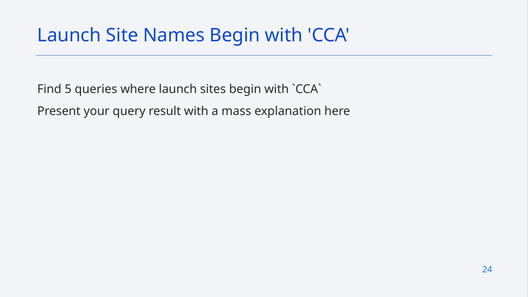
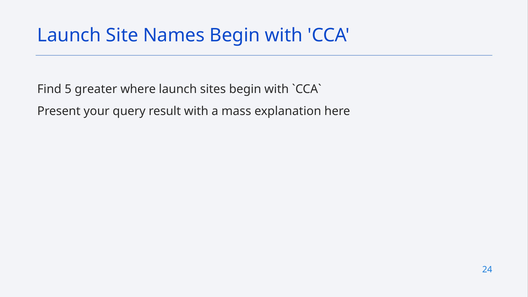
queries: queries -> greater (96, 89)
